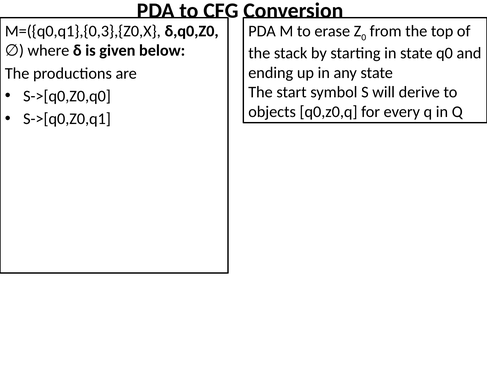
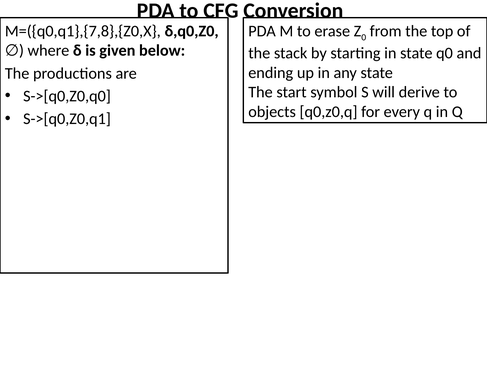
M=({q0,q1},{0,3},{Z0,X: M=({q0,q1},{0,3},{Z0,X -> M=({q0,q1},{7,8},{Z0,X (83, 31)
